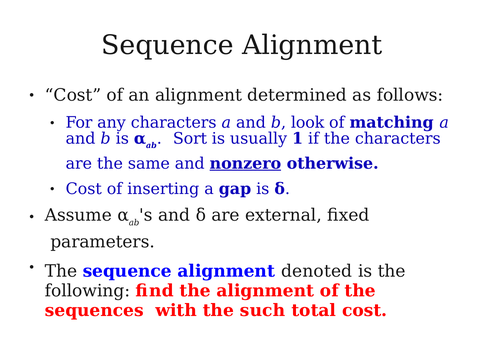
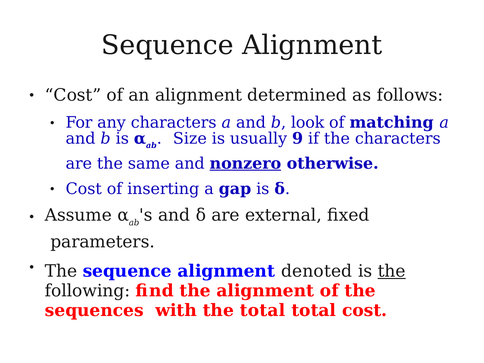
Sort: Sort -> Size (190, 139)
1: 1 -> 9 (298, 139)
the underline: none -> present (392, 271)
the such: such -> total (263, 311)
